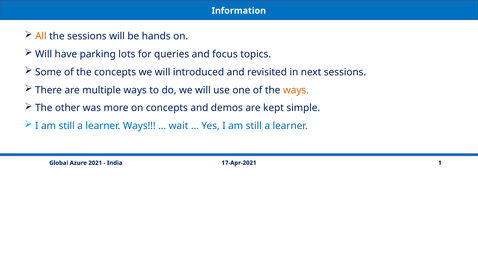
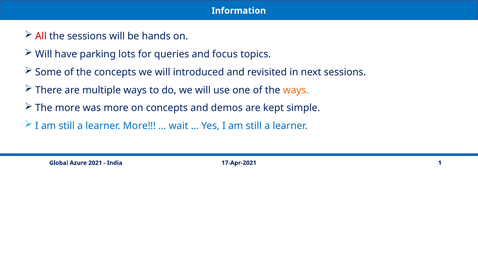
All colour: orange -> red (41, 36)
The other: other -> more (68, 108)
learner Ways: Ways -> More (139, 126)
